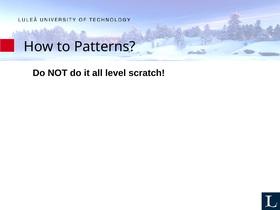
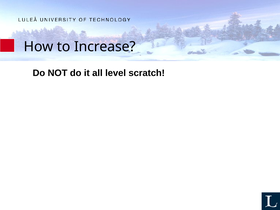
Patterns: Patterns -> Increase (105, 47)
